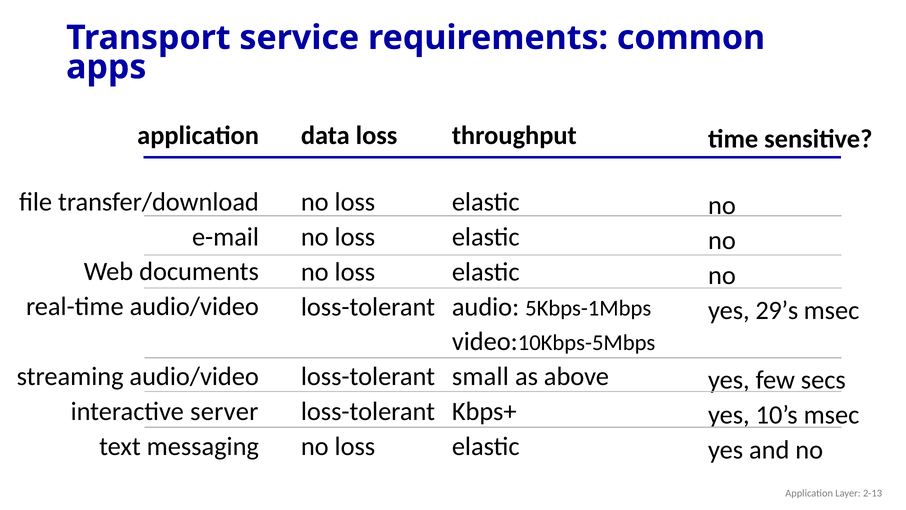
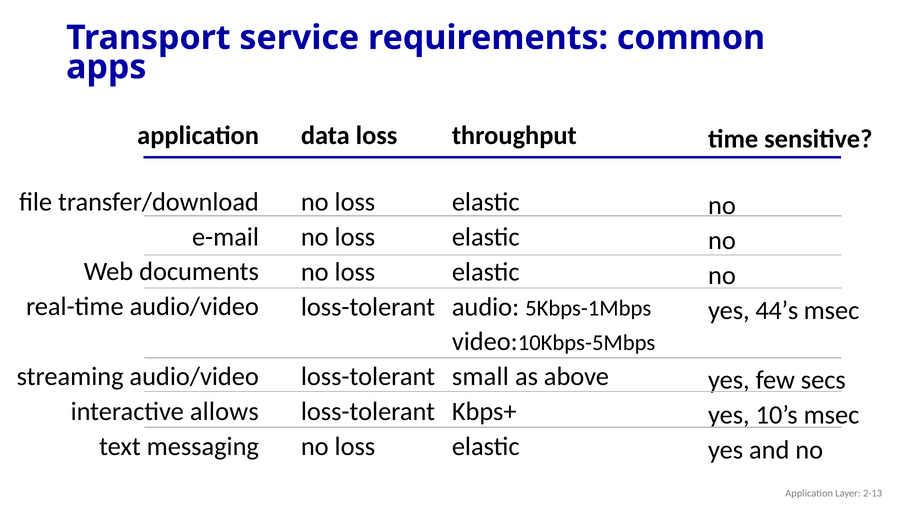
29’s: 29’s -> 44’s (777, 310)
server: server -> allows (224, 411)
